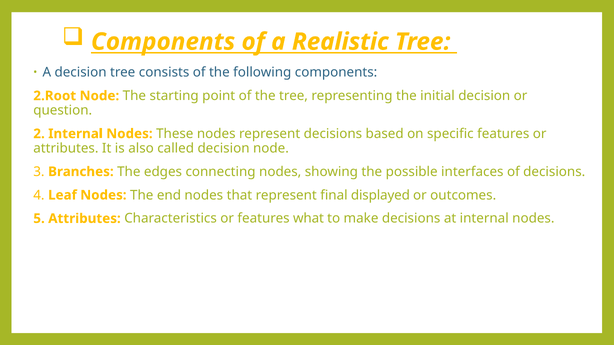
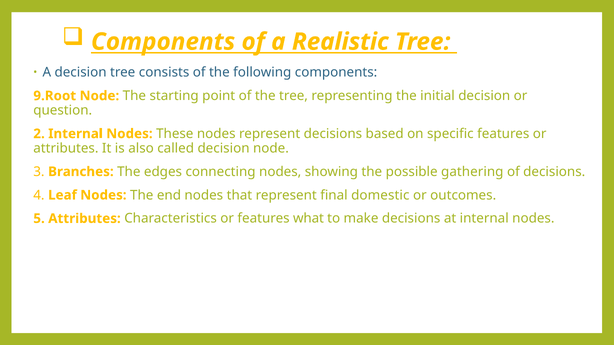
2.Root: 2.Root -> 9.Root (55, 96)
interfaces: interfaces -> gathering (472, 172)
displayed: displayed -> domestic (380, 195)
